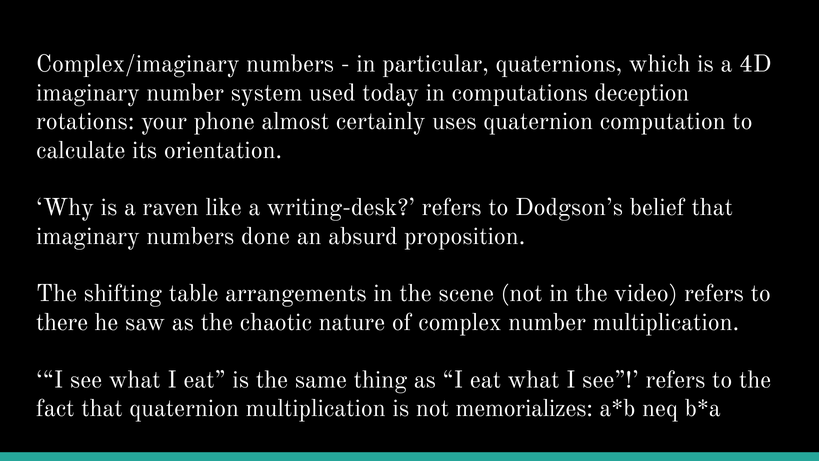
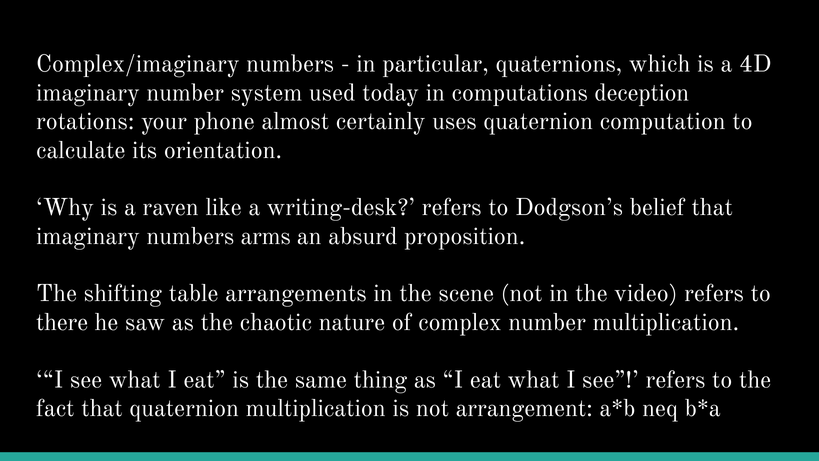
done: done -> arms (266, 236)
memorializes: memorializes -> arrangement (524, 408)
